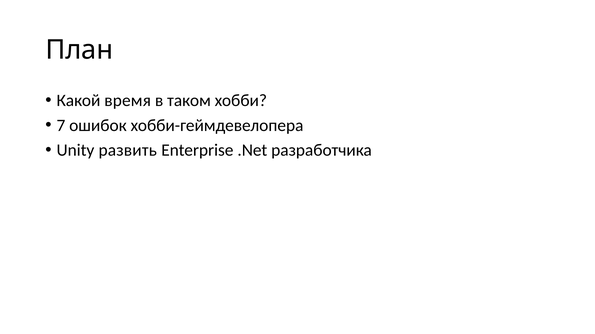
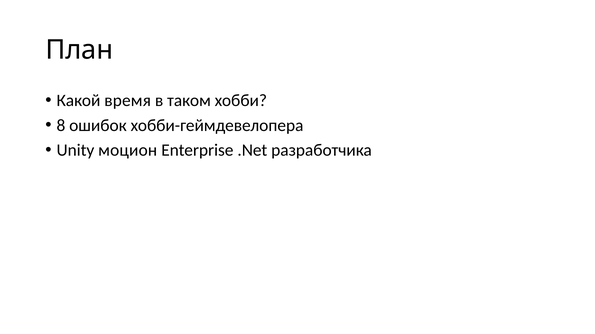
7: 7 -> 8 (61, 126)
развить: развить -> моцион (128, 150)
